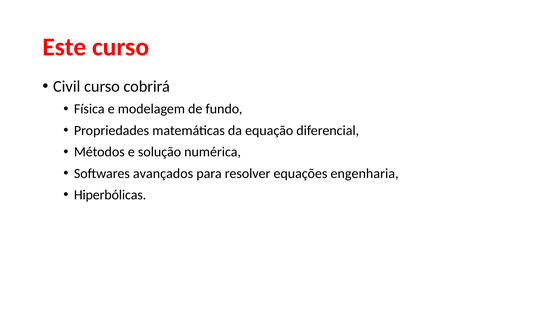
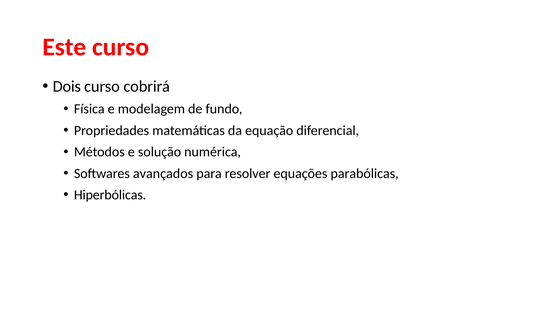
Civil: Civil -> Dois (67, 86)
engenharia: engenharia -> parabólicas (365, 173)
